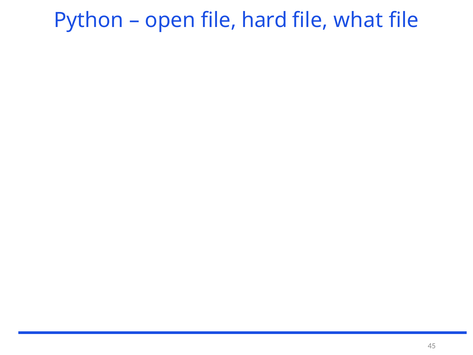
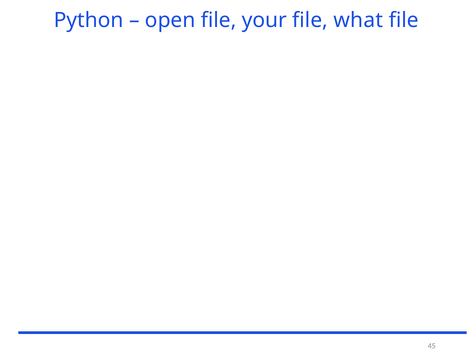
hard: hard -> your (264, 20)
